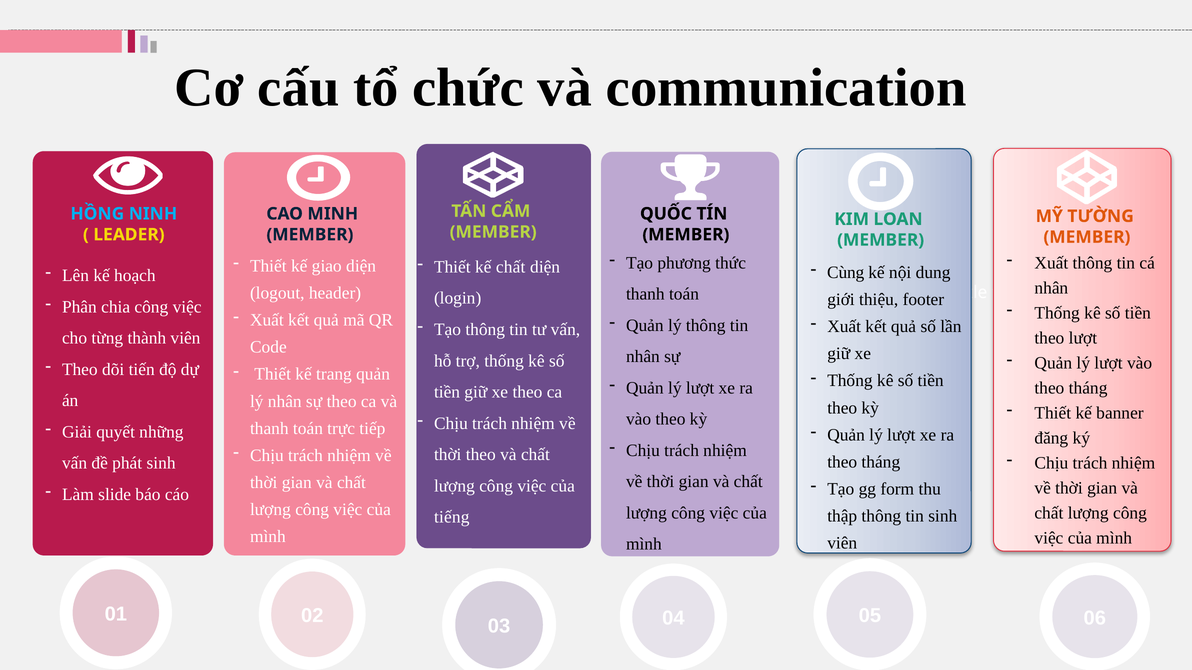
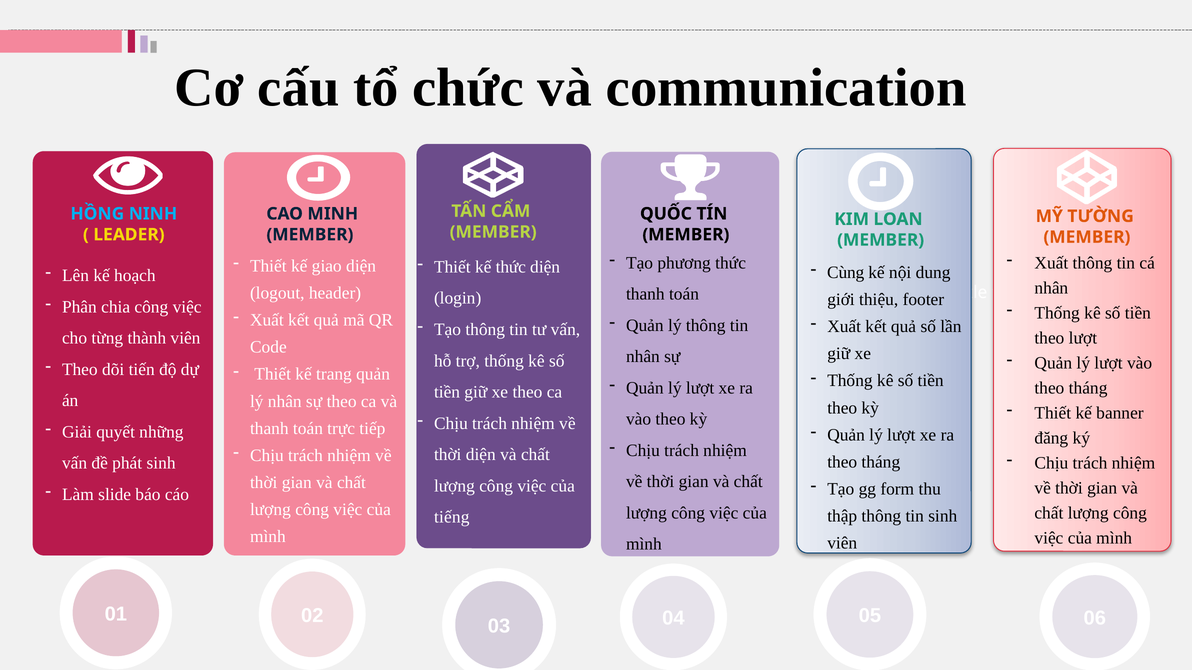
kế chất: chất -> thức (511, 267)
thời theo: theo -> diện (481, 455)
